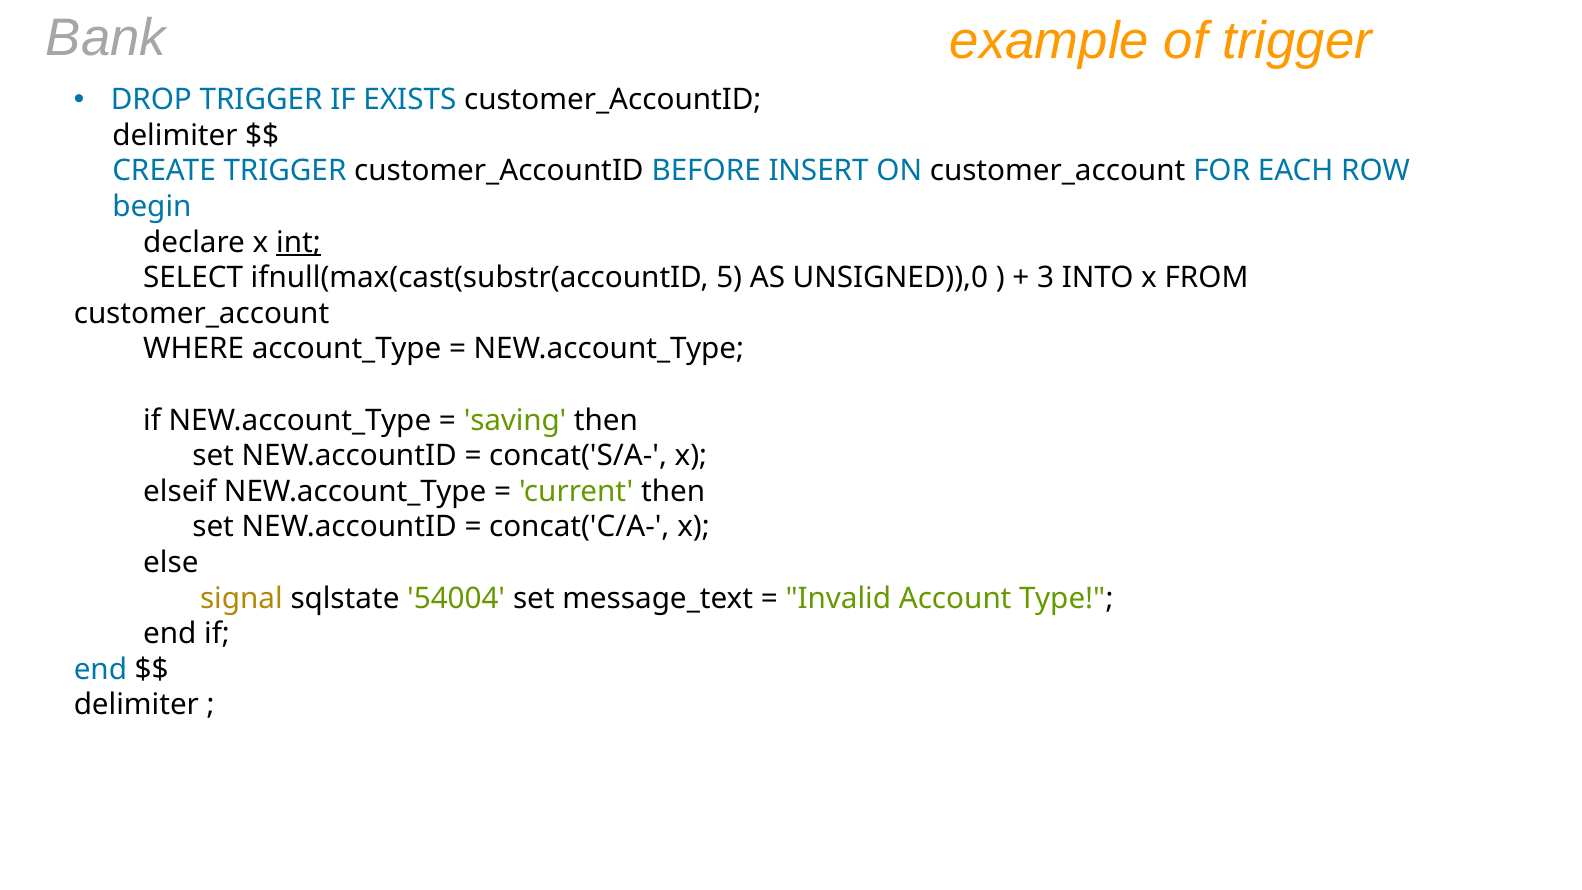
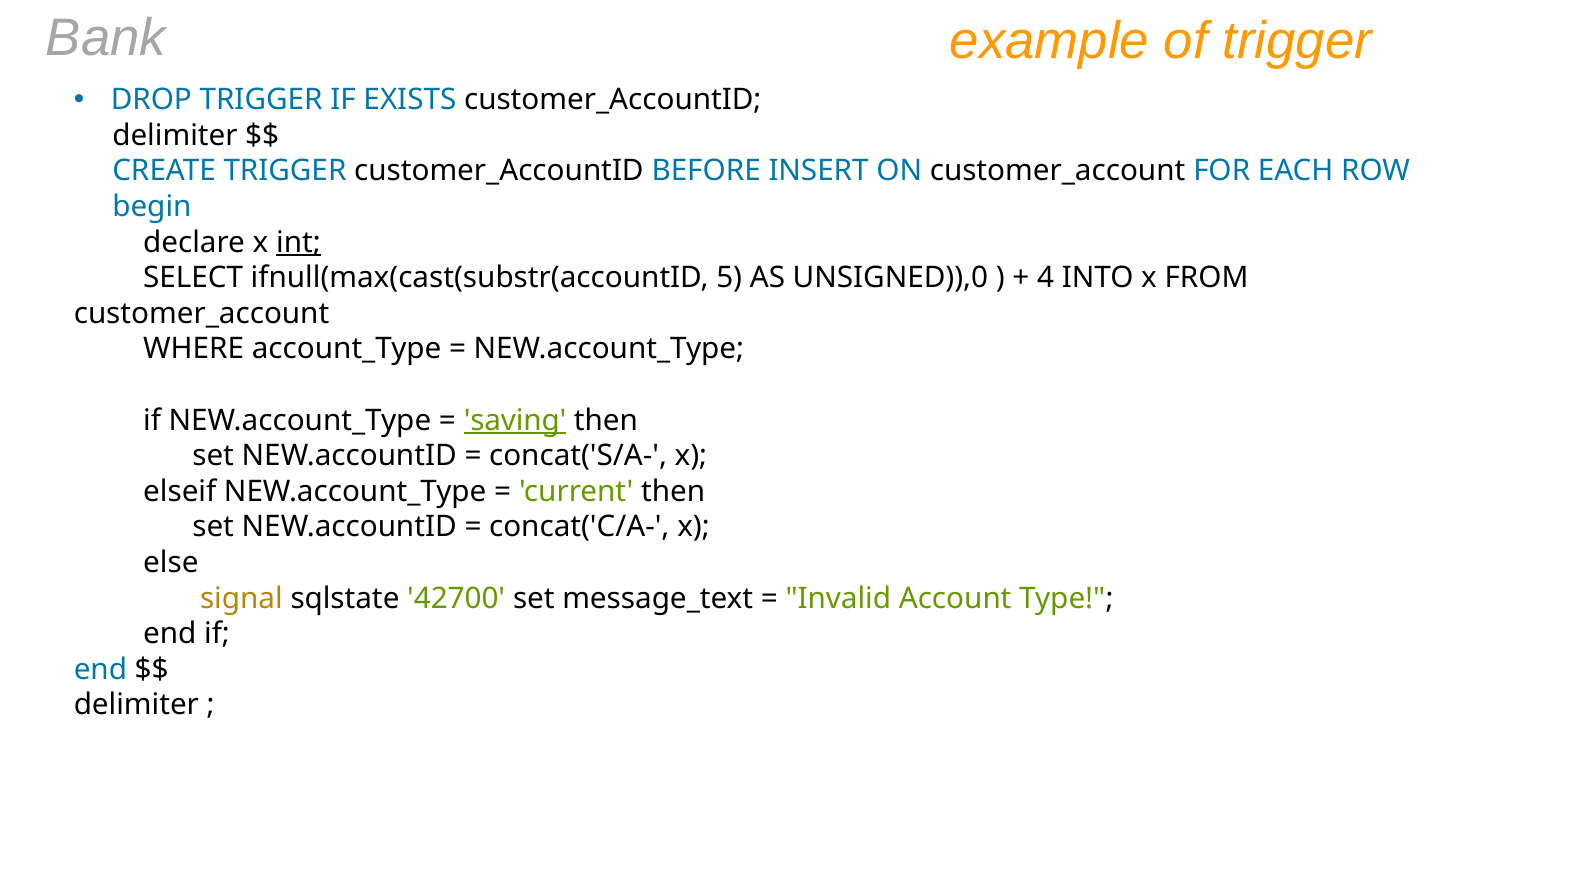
3: 3 -> 4 (1046, 278)
saving underline: none -> present (515, 420)
54004: 54004 -> 42700 (456, 598)
